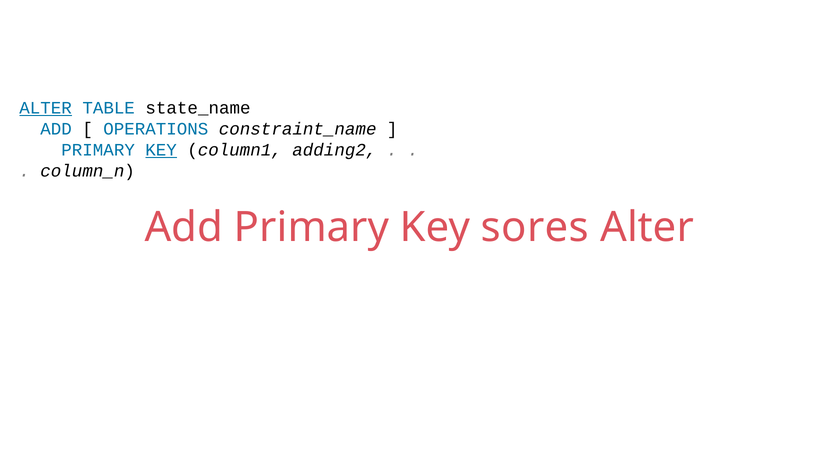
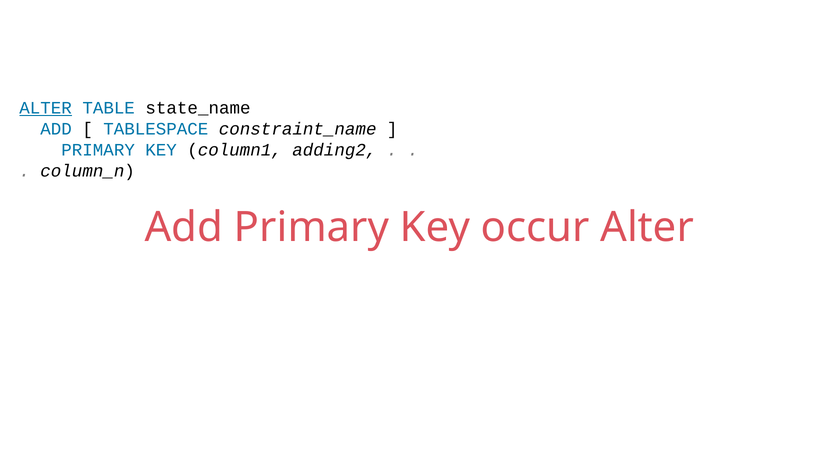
OPERATIONS: OPERATIONS -> TABLESPACE (156, 129)
KEY underline: present -> none (161, 150)
sores: sores -> occur (535, 228)
